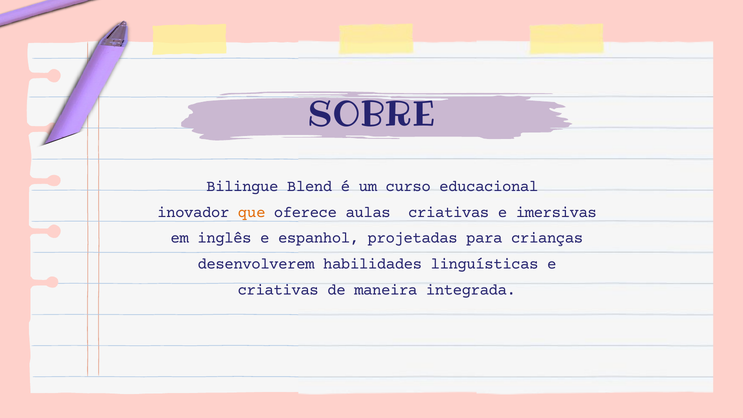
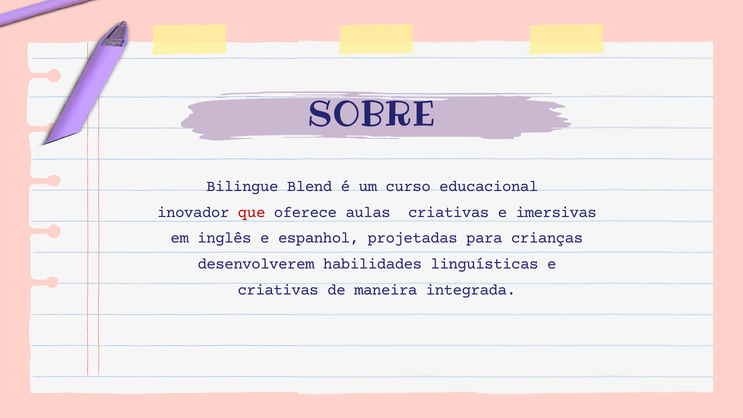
que colour: orange -> red (252, 212)
